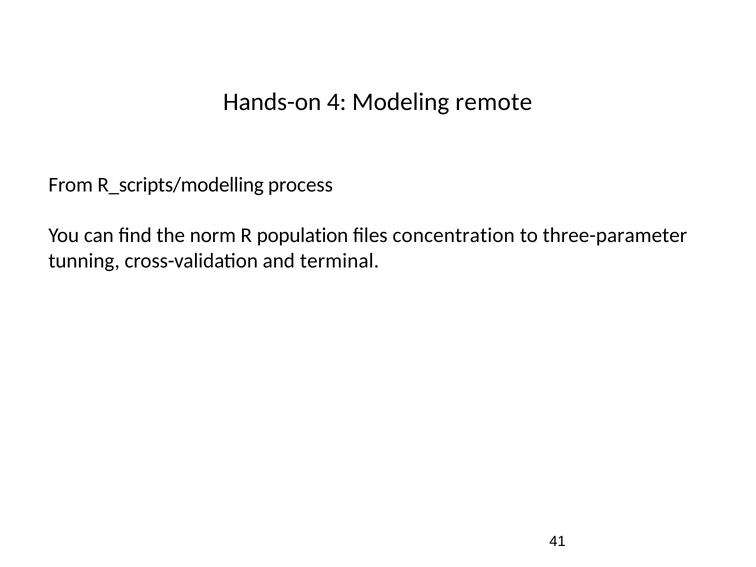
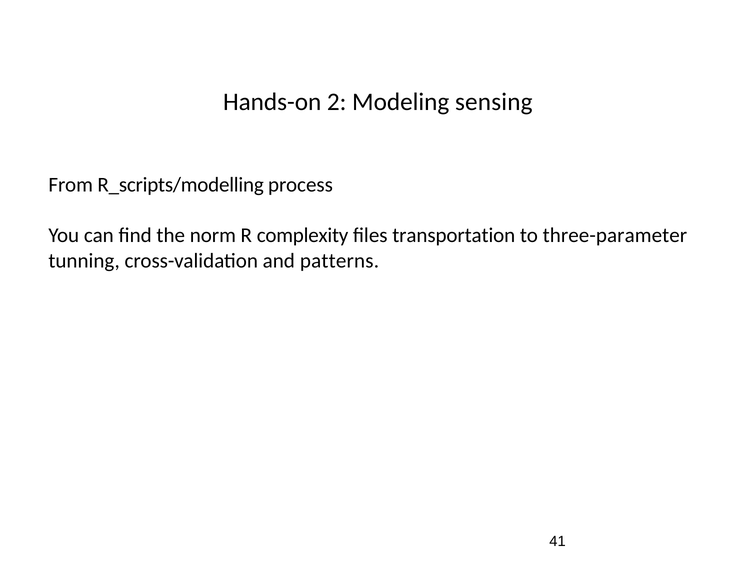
4: 4 -> 2 (337, 102)
remote: remote -> sensing (494, 102)
population: population -> complexity (303, 235)
concentration: concentration -> transportation (454, 235)
terminal: terminal -> patterns (340, 261)
